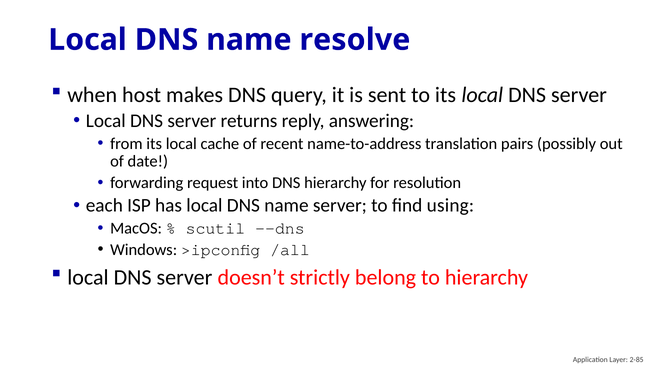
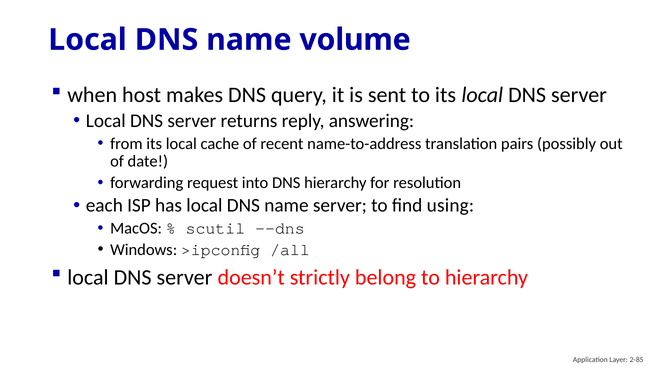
resolve: resolve -> volume (355, 40)
